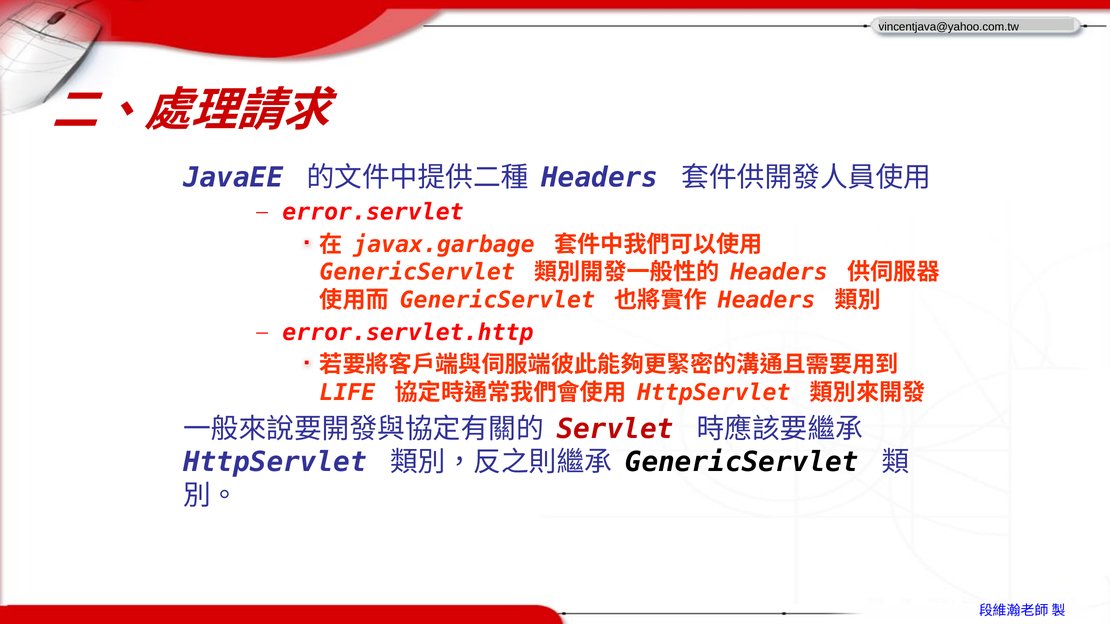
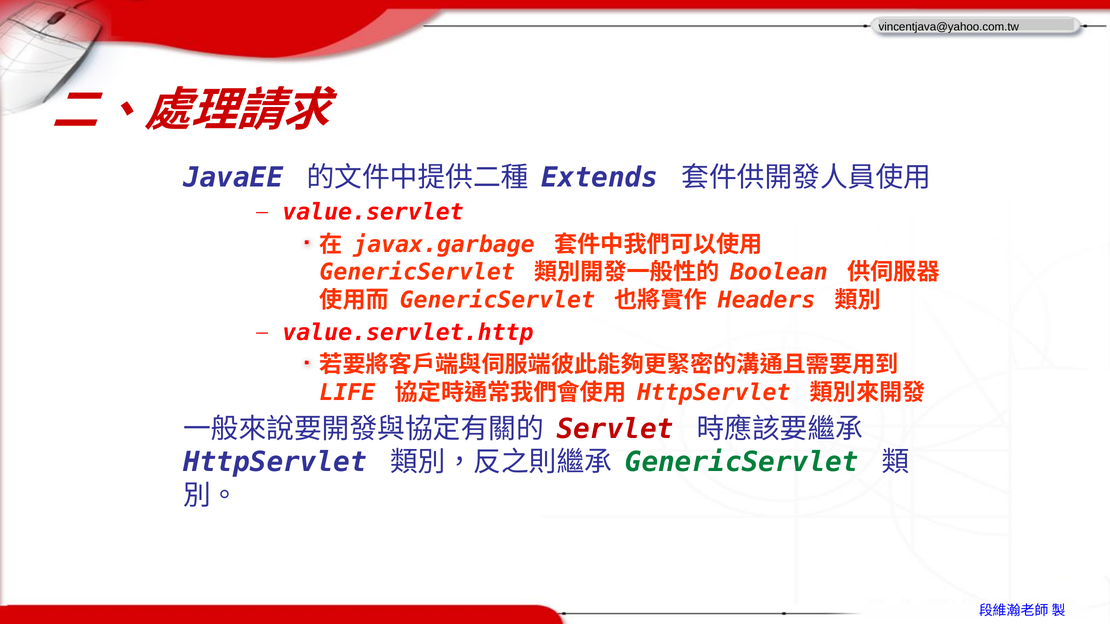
Headers: Headers -> Extends (600, 178)
error.servlet: error.servlet -> value.servlet (373, 212)
Headers: Headers -> Boolean (779, 273)
error.servlet.http: error.servlet.http -> value.servlet.http (408, 333)
GenericServlet colour: black -> green (742, 463)
